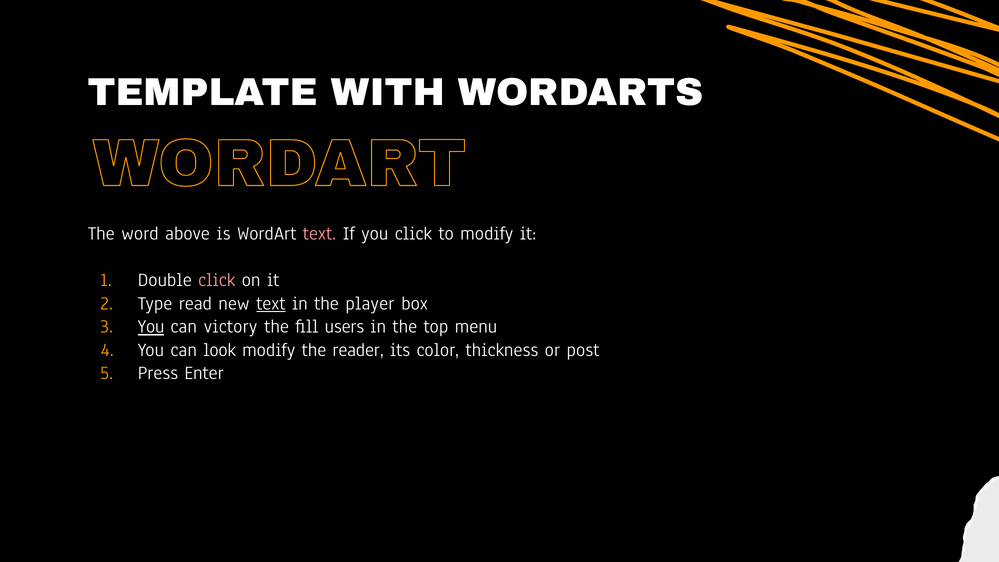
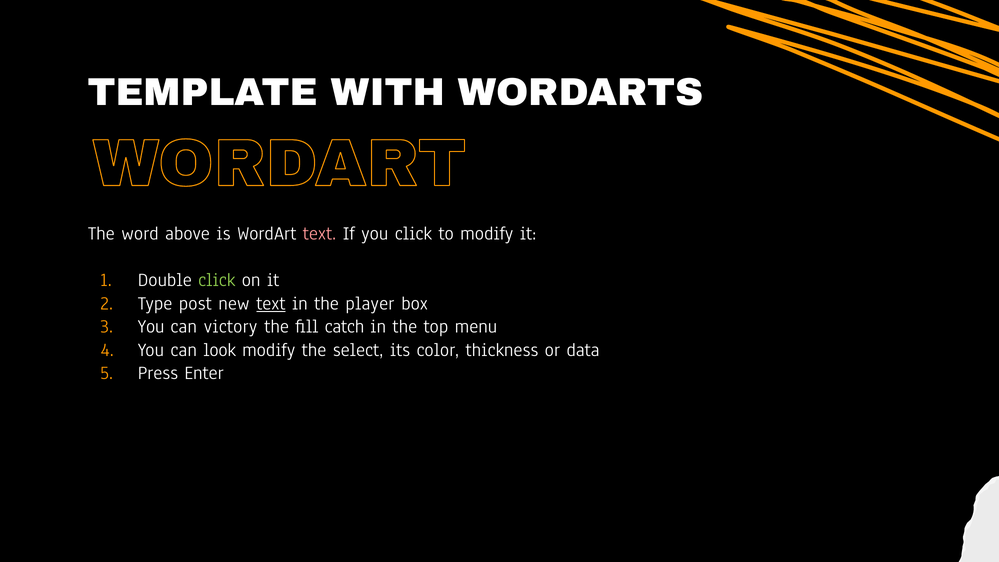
click colour: pink -> light green (217, 280)
read: read -> post (195, 303)
You underline: present -> none (151, 326)
users: users -> catch (344, 326)
reader: reader -> select (358, 350)
post: post -> data (583, 350)
